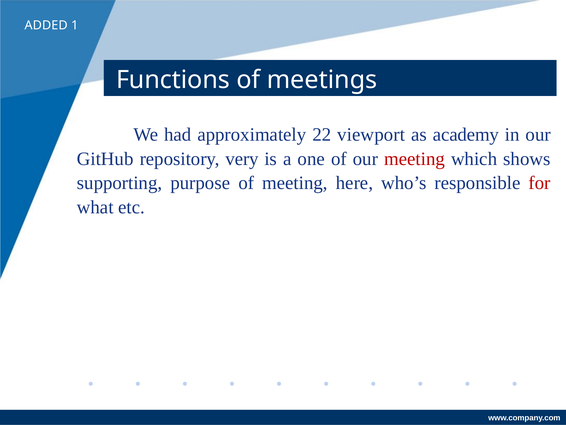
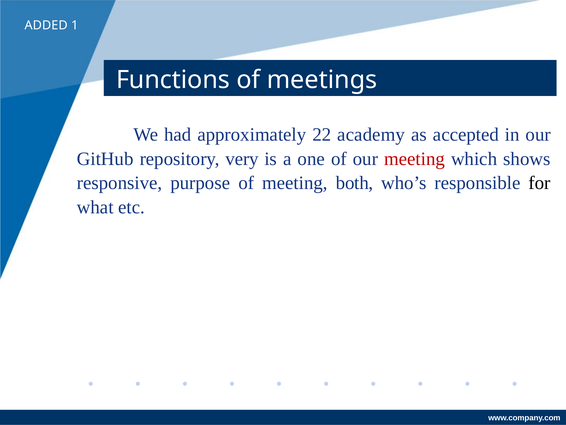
viewport: viewport -> academy (371, 134)
academy: academy -> accepted (466, 134)
supporting: supporting -> responsive (120, 183)
here: here -> both (355, 183)
for colour: red -> black (540, 183)
